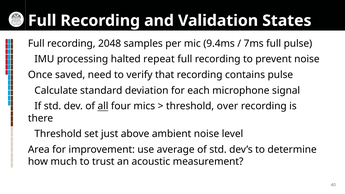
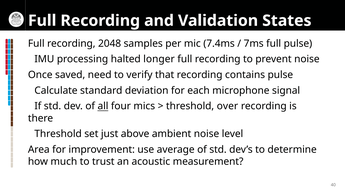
9.4ms: 9.4ms -> 7.4ms (219, 43)
repeat: repeat -> longer (159, 59)
